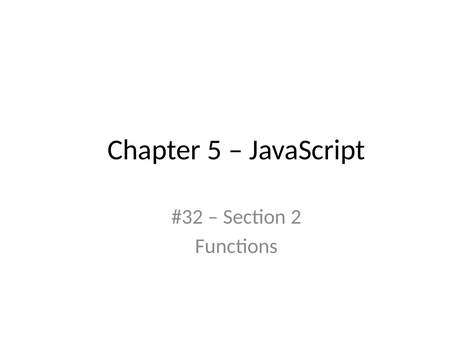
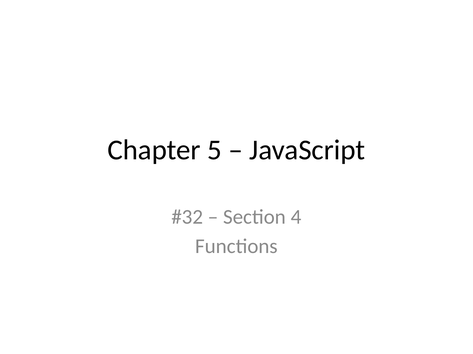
2: 2 -> 4 (296, 217)
